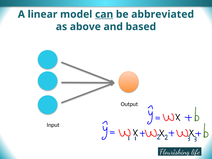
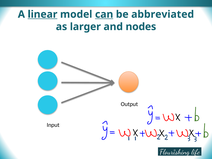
linear underline: none -> present (43, 14)
above: above -> larger (85, 27)
based: based -> nodes (141, 27)
